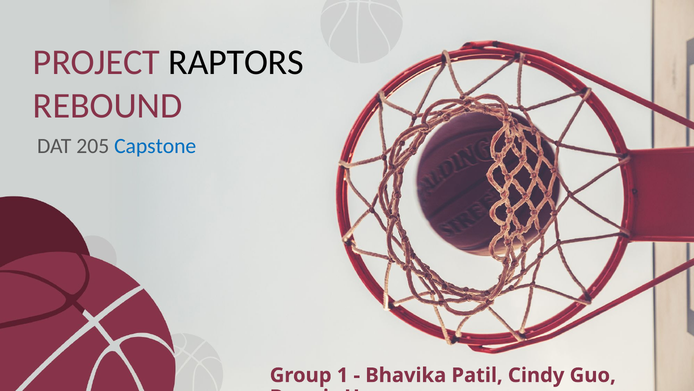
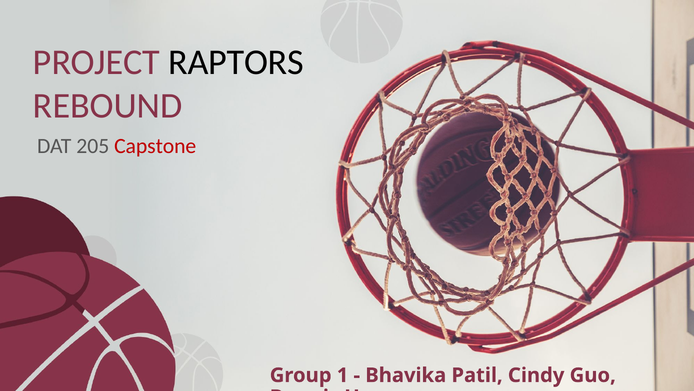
Capstone colour: blue -> red (155, 146)
